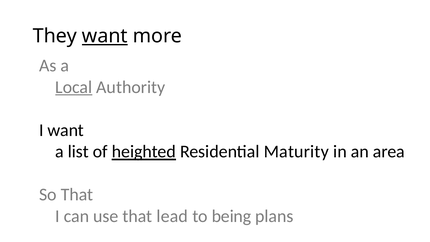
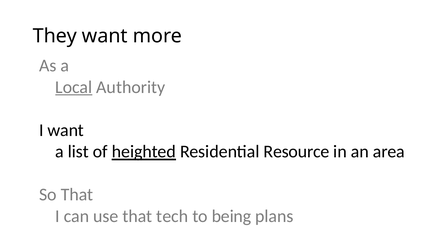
want underline: present -> none (105, 36)
Maturity: Maturity -> Resource (296, 152)
lead: lead -> tech (172, 216)
